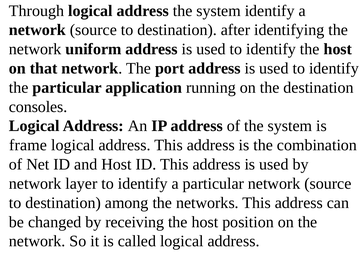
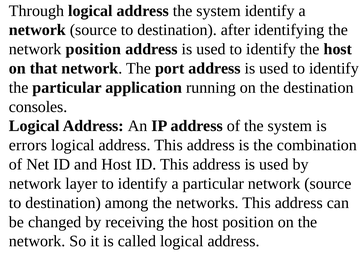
network uniform: uniform -> position (93, 49)
frame: frame -> errors (28, 145)
